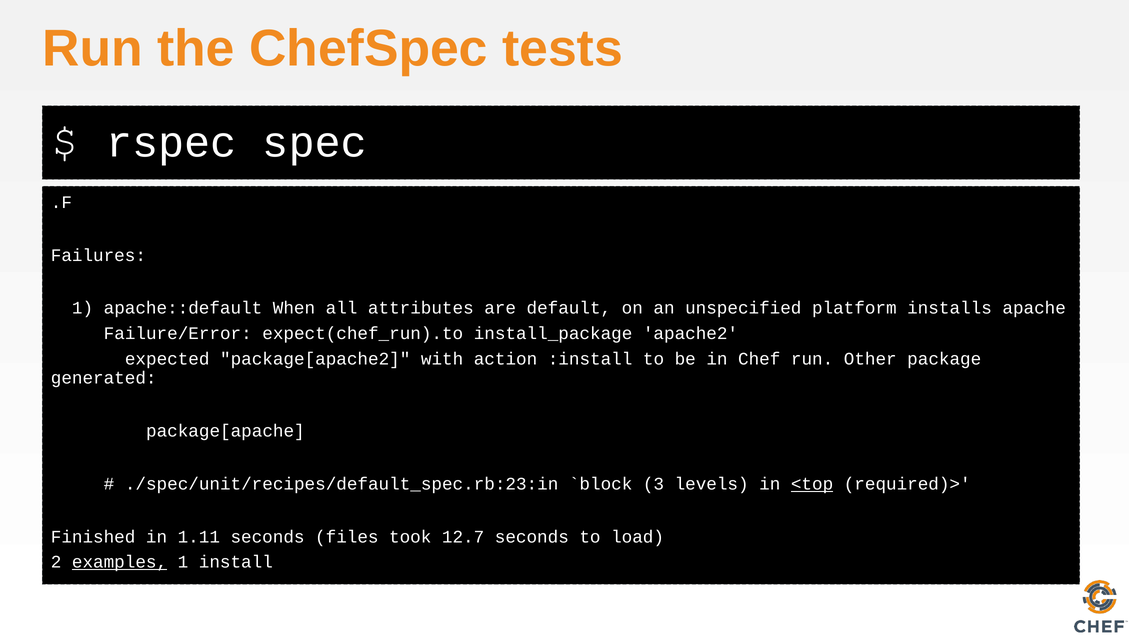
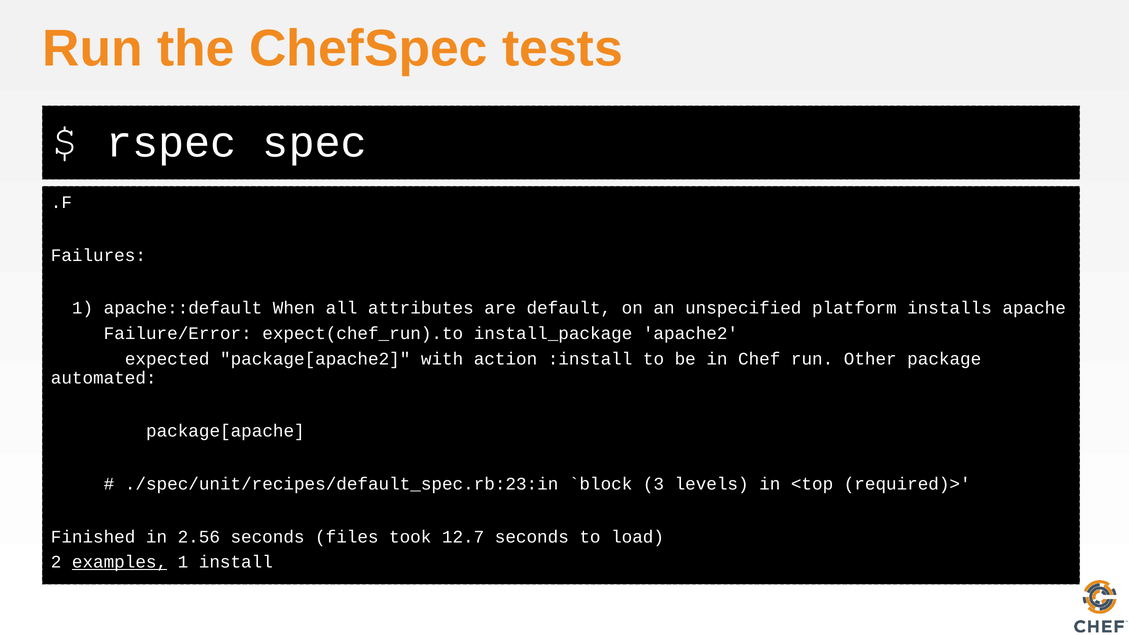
generated: generated -> automated (104, 378)
<top underline: present -> none (812, 484)
1.11: 1.11 -> 2.56 (199, 537)
